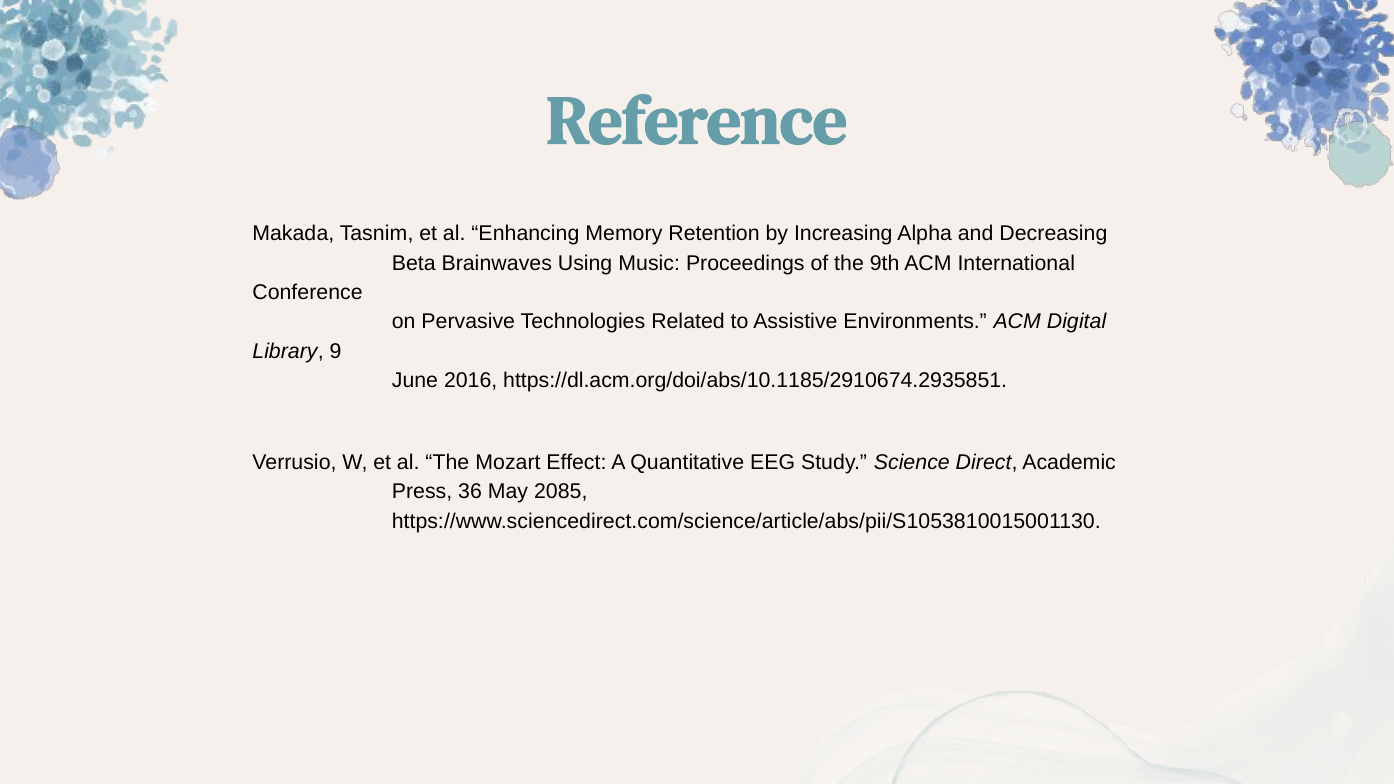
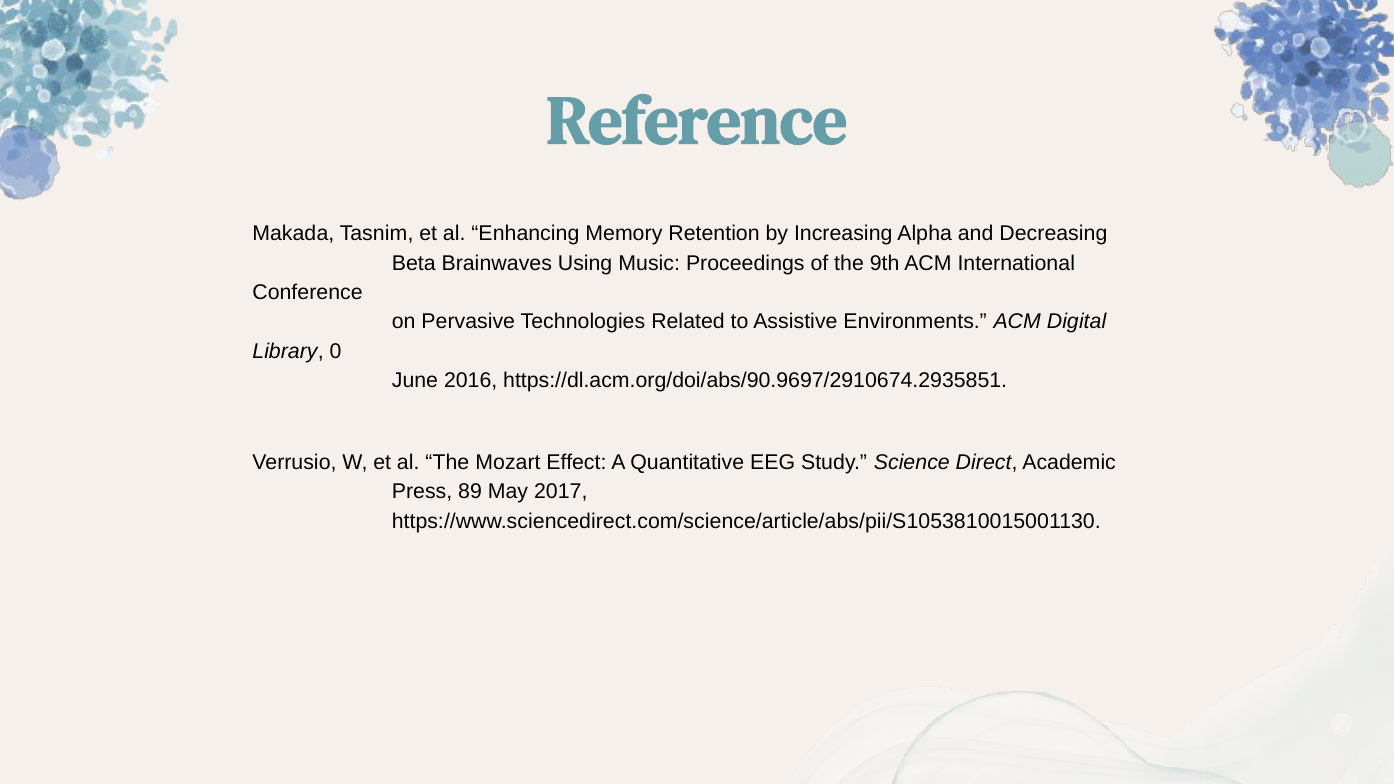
9: 9 -> 0 (336, 351)
https://dl.acm.org/doi/abs/10.1185/2910674.2935851: https://dl.acm.org/doi/abs/10.1185/2910674.2935851 -> https://dl.acm.org/doi/abs/90.9697/2910674.2935851 (755, 381)
36: 36 -> 89 (470, 492)
2085: 2085 -> 2017 (561, 492)
